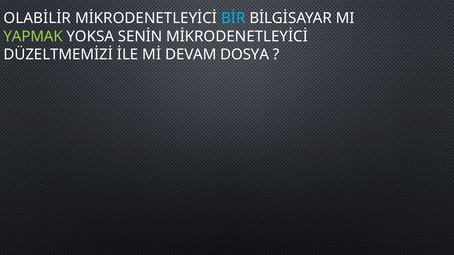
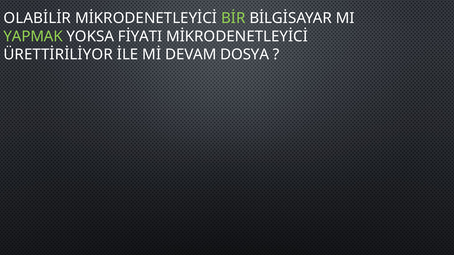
BİR colour: light blue -> light green (233, 18)
SENİN: SENİN -> FİYATI (140, 37)
DÜZELTMEMİZİ: DÜZELTMEMİZİ -> ÜRETTİRİLİYOR (58, 55)
